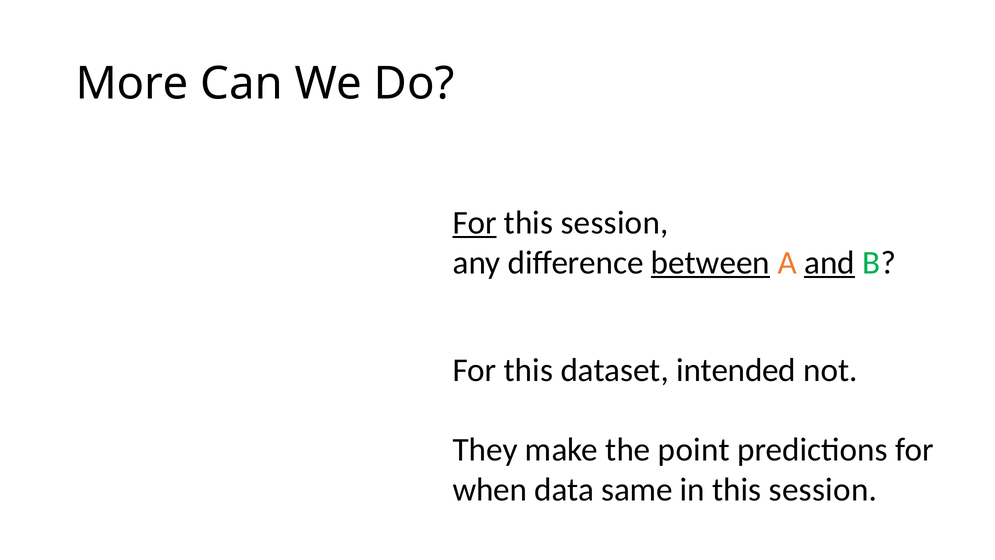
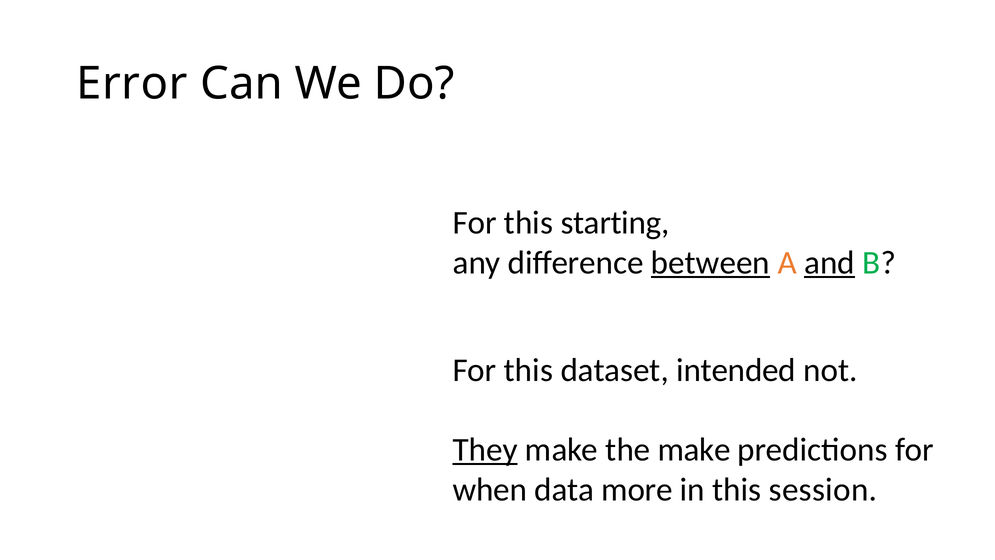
More: More -> Error (132, 84)
For underline: present -> none (475, 223)
session: session -> starting (615, 223)
They underline: none -> present (485, 449)
the point: point -> make (694, 449)
same: same -> more (637, 489)
